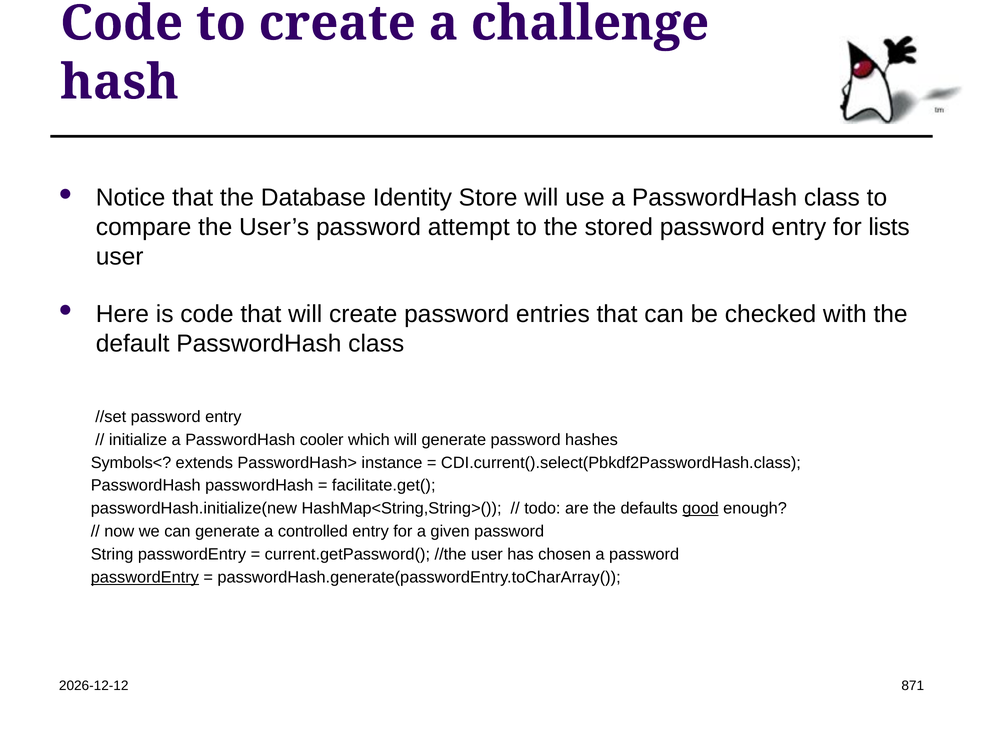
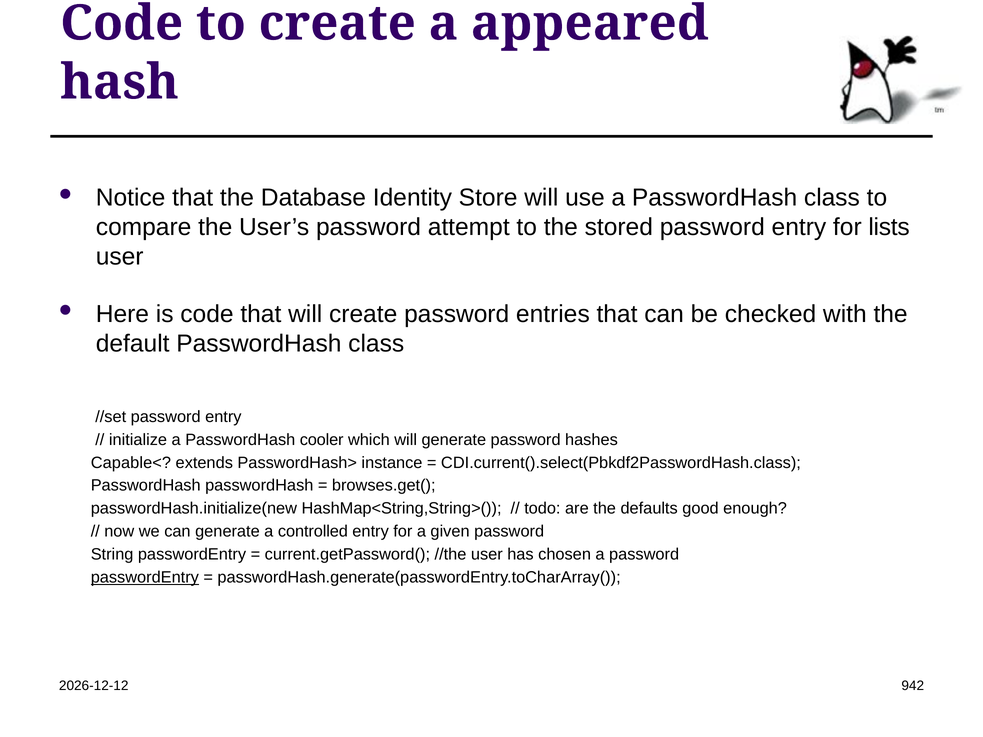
challenge: challenge -> appeared (590, 23)
Symbols<: Symbols< -> Capable< (131, 463)
facilitate.get(: facilitate.get( -> browses.get( (384, 486)
good underline: present -> none (701, 509)
871: 871 -> 942 (913, 686)
